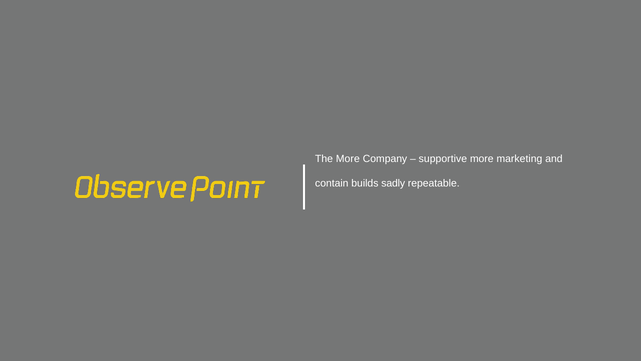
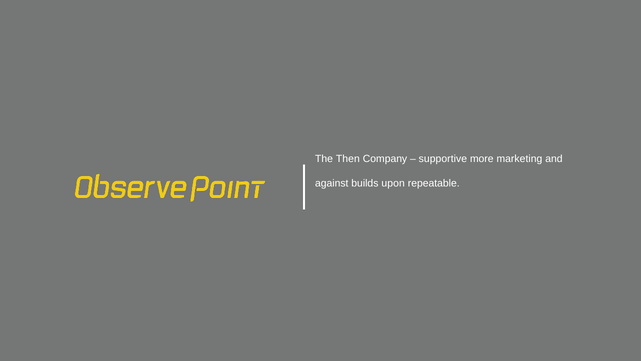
The More: More -> Then (348, 159)
contain: contain -> against (332, 183)
sadly: sadly -> upon (393, 183)
